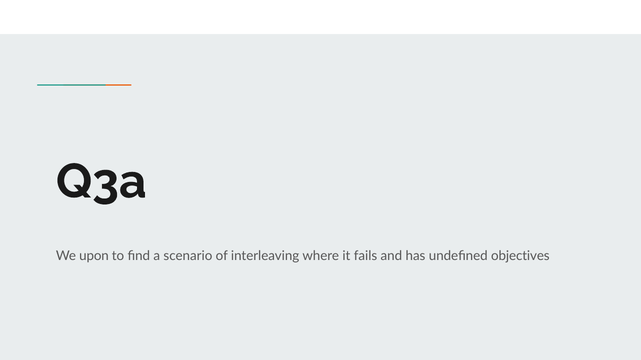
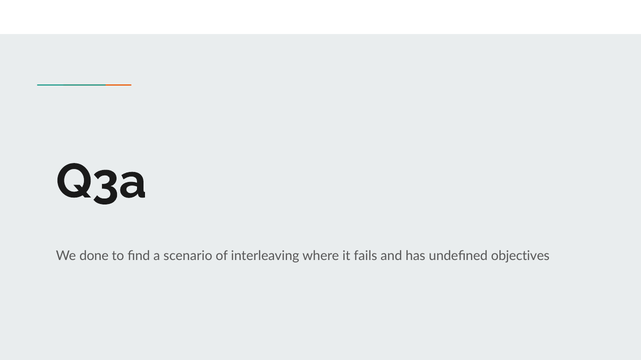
upon: upon -> done (94, 256)
